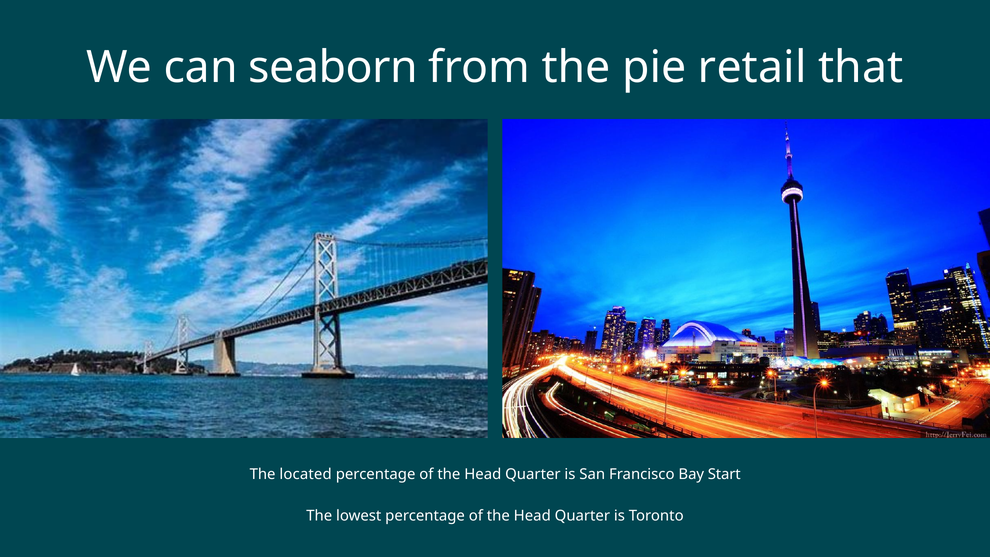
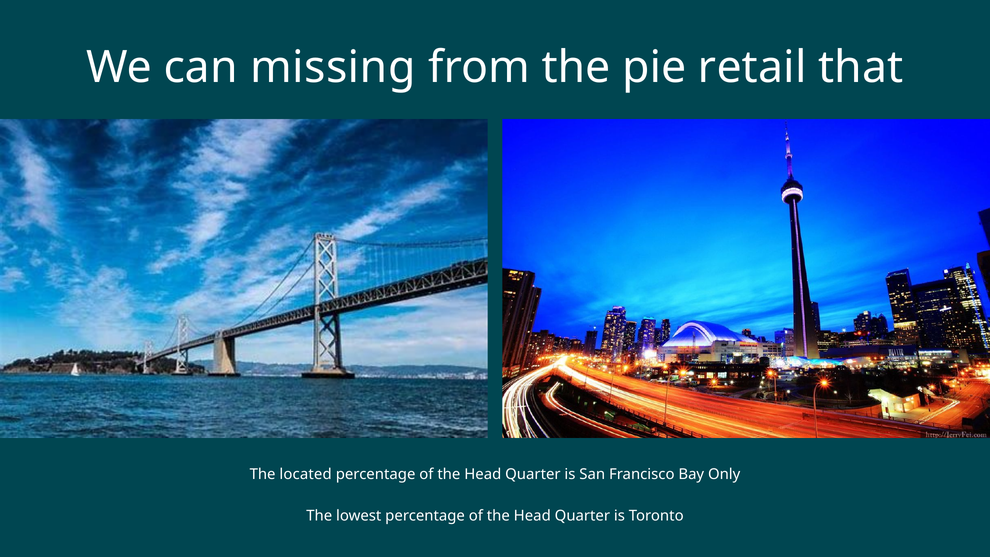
seaborn: seaborn -> missing (333, 68)
Start: Start -> Only (724, 474)
